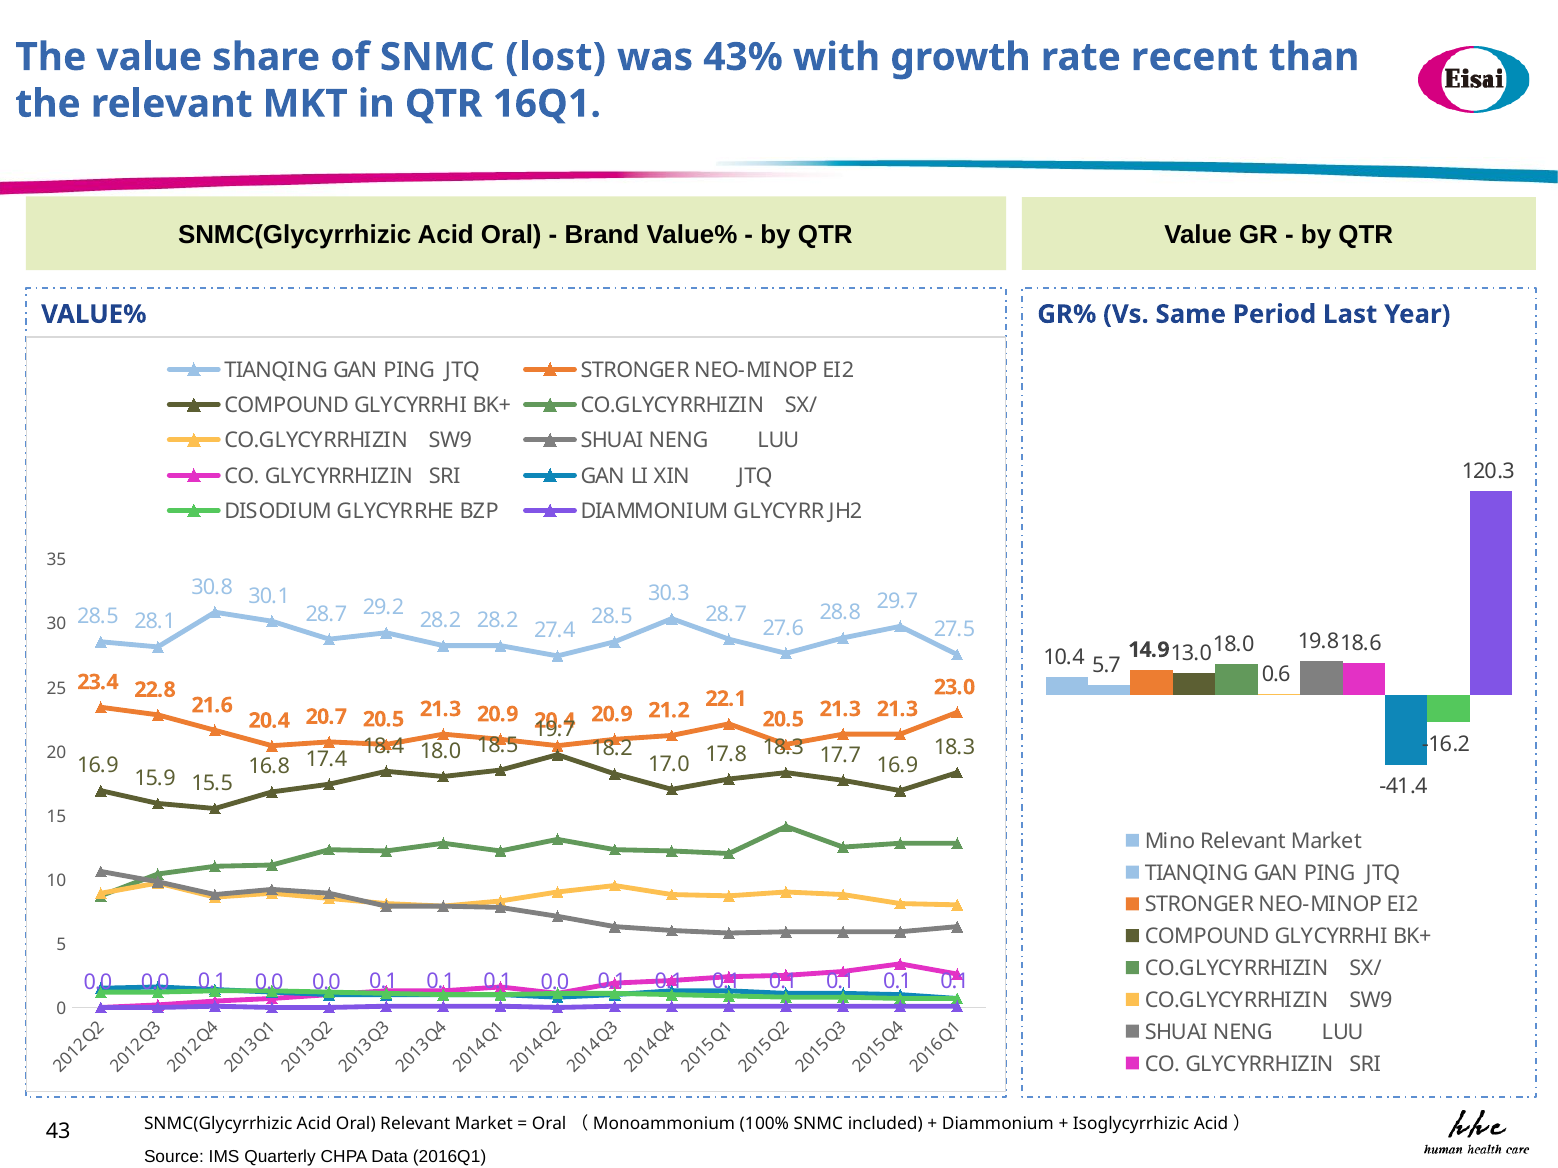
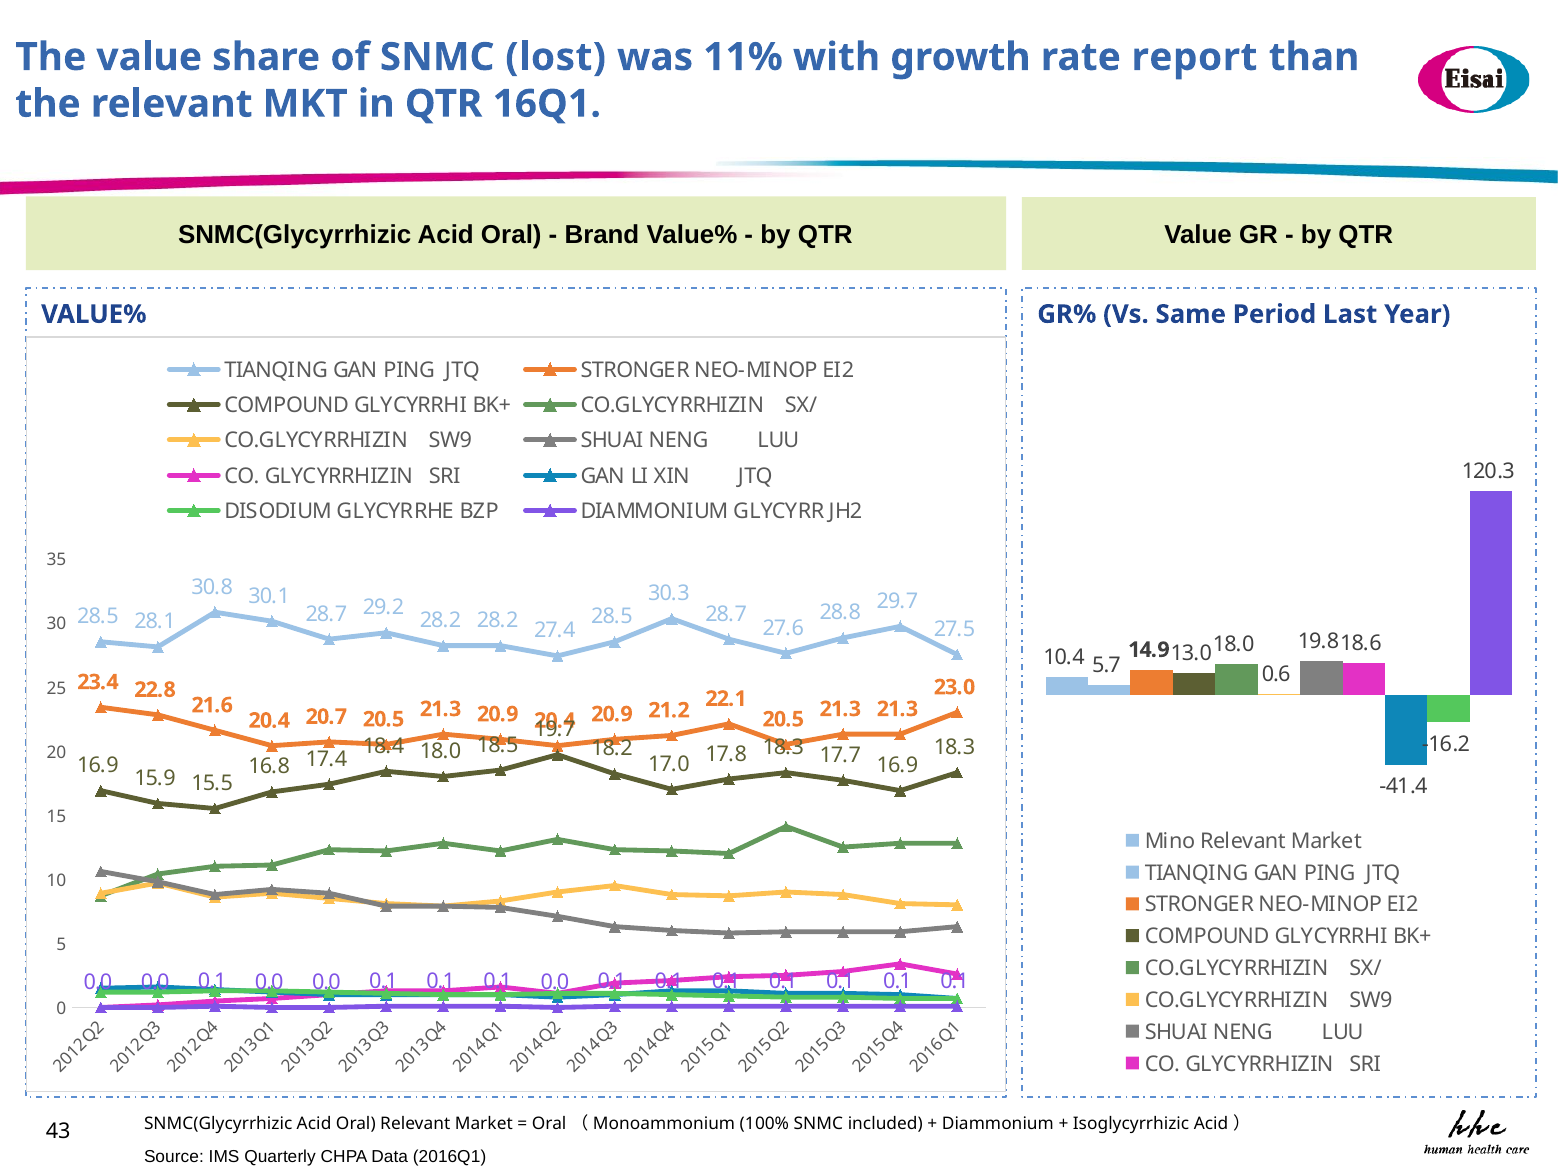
43%: 43% -> 11% (743, 57)
recent: recent -> report (1194, 57)
